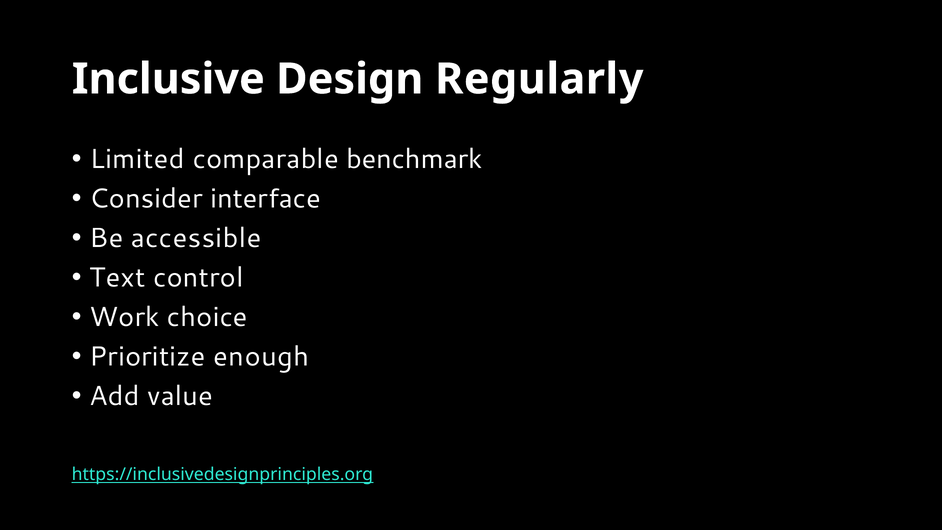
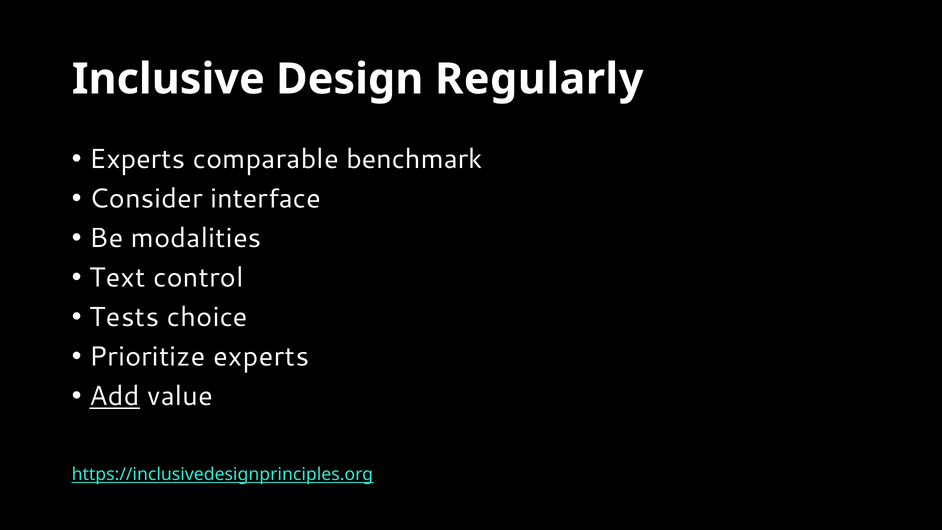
Limited: Limited -> Experts (137, 159)
accessible: accessible -> modalities (196, 238)
Work: Work -> Tests (124, 317)
Prioritize enough: enough -> experts (261, 357)
Add underline: none -> present (115, 396)
